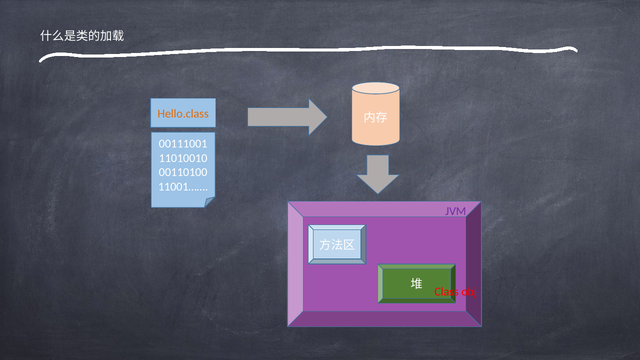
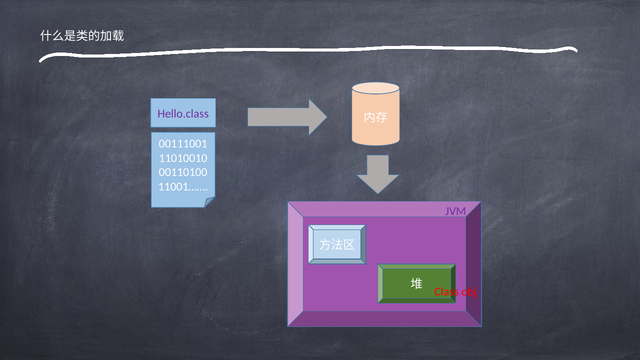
Hello.class colour: orange -> purple (183, 114)
